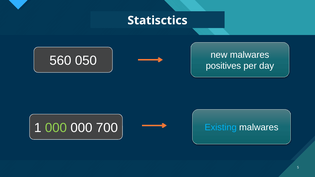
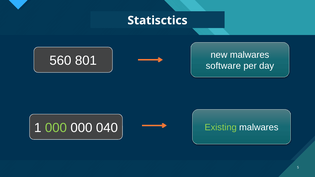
050: 050 -> 801 (86, 61)
positives: positives -> software (223, 66)
700: 700 -> 040 (107, 128)
Existing colour: light blue -> light green (221, 128)
